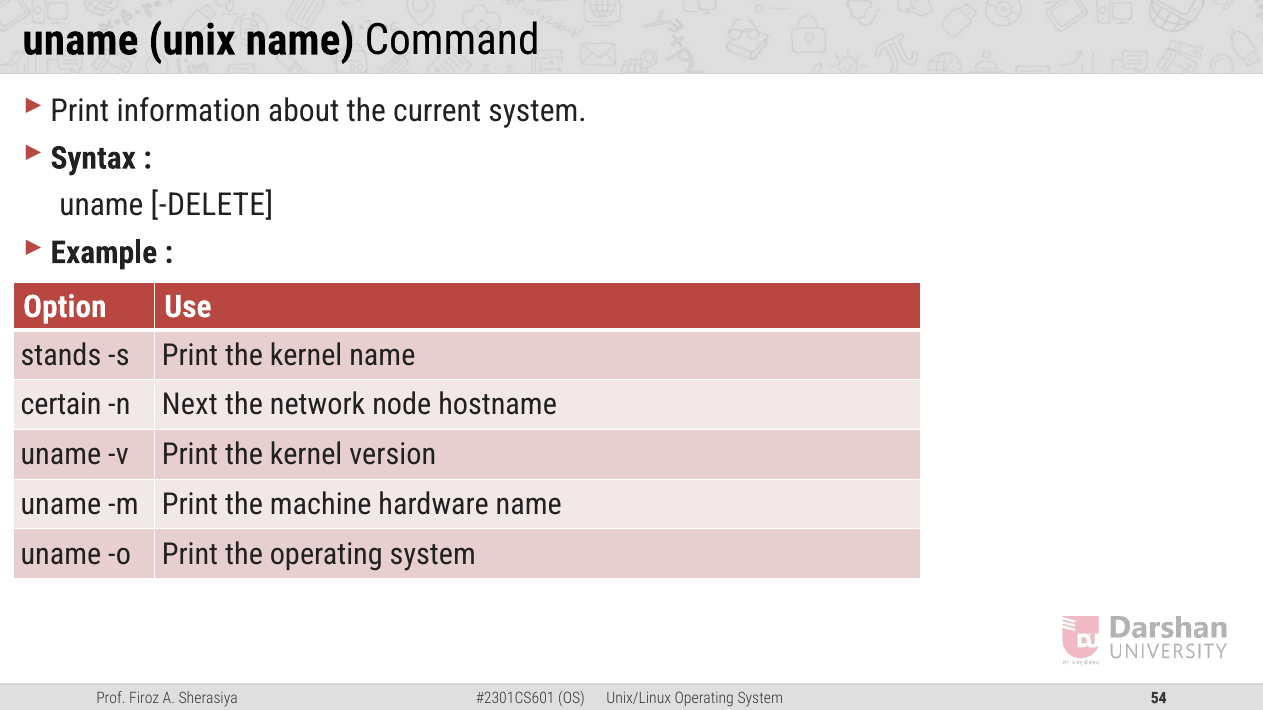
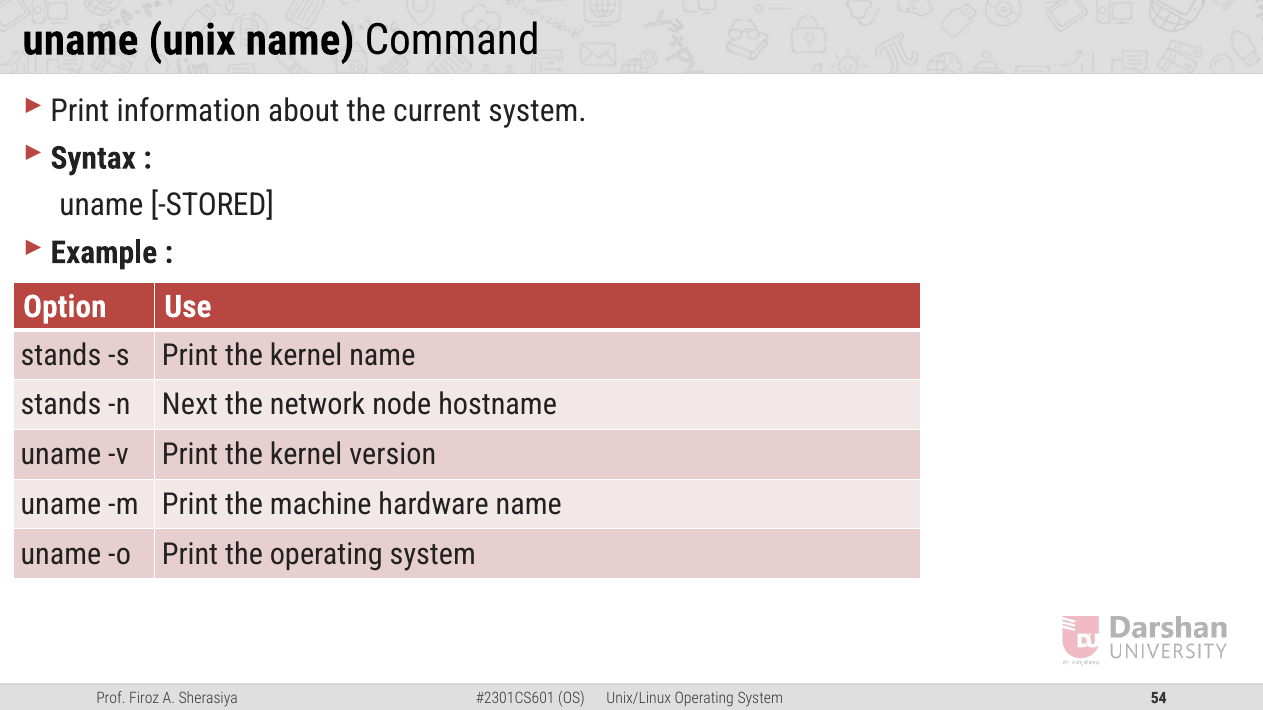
DELETE: DELETE -> STORED (212, 206)
certain: certain -> stands (61, 405)
